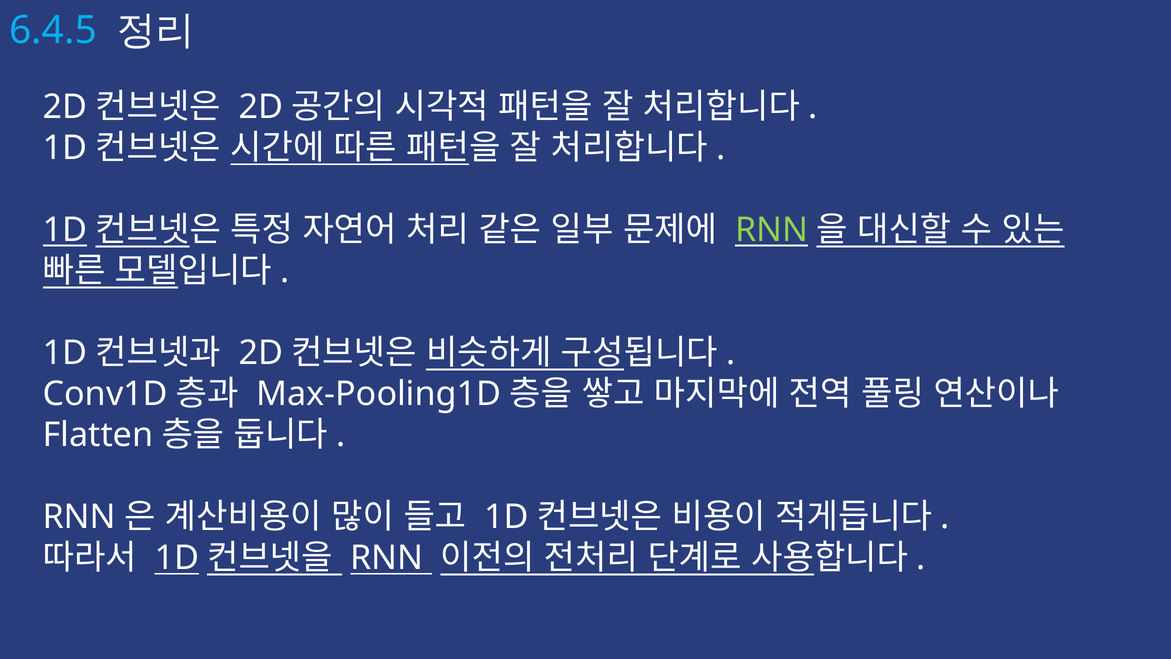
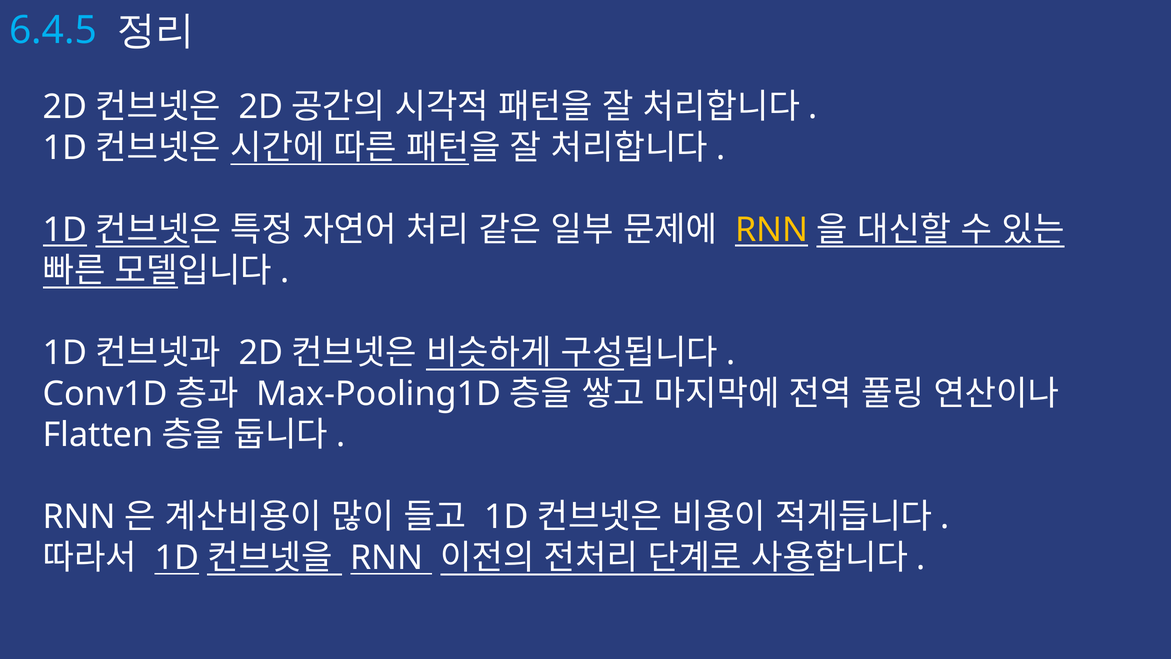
RNN colour: light green -> yellow (772, 230)
